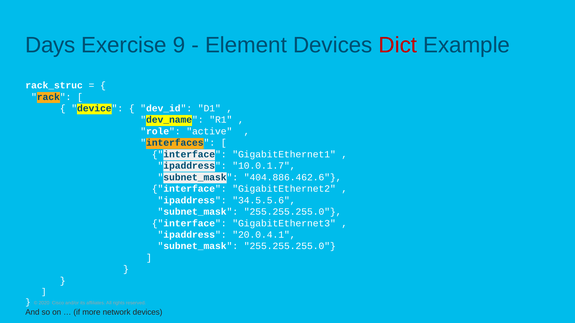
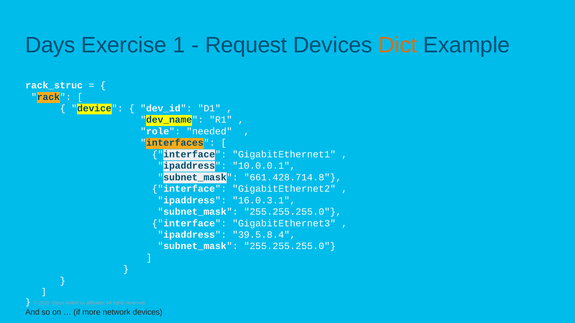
9: 9 -> 1 (179, 45)
Element: Element -> Request (246, 45)
Dict colour: red -> orange (398, 45)
active: active -> needed (209, 131)
10.0.1.7: 10.0.1.7 -> 10.0.0.1 (264, 166)
404.886.462.6: 404.886.462.6 -> 661.428.714.8 (293, 177)
34.5.5.6: 34.5.5.6 -> 16.0.3.1 (264, 200)
20.0.4.1: 20.0.4.1 -> 39.5.8.4 (264, 235)
